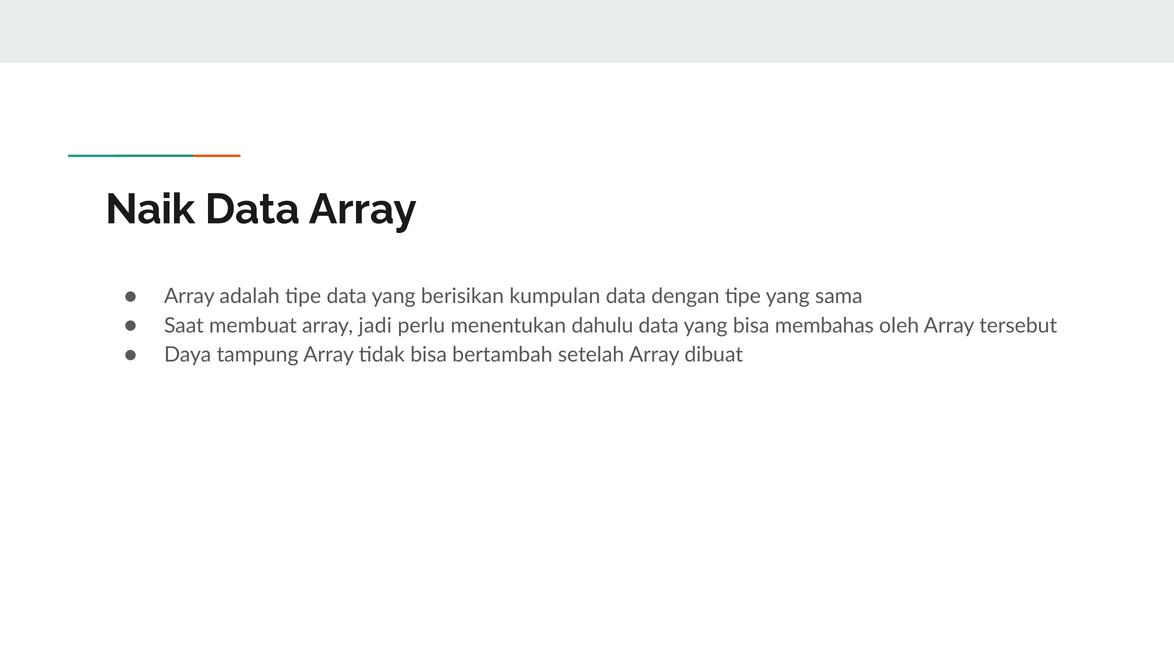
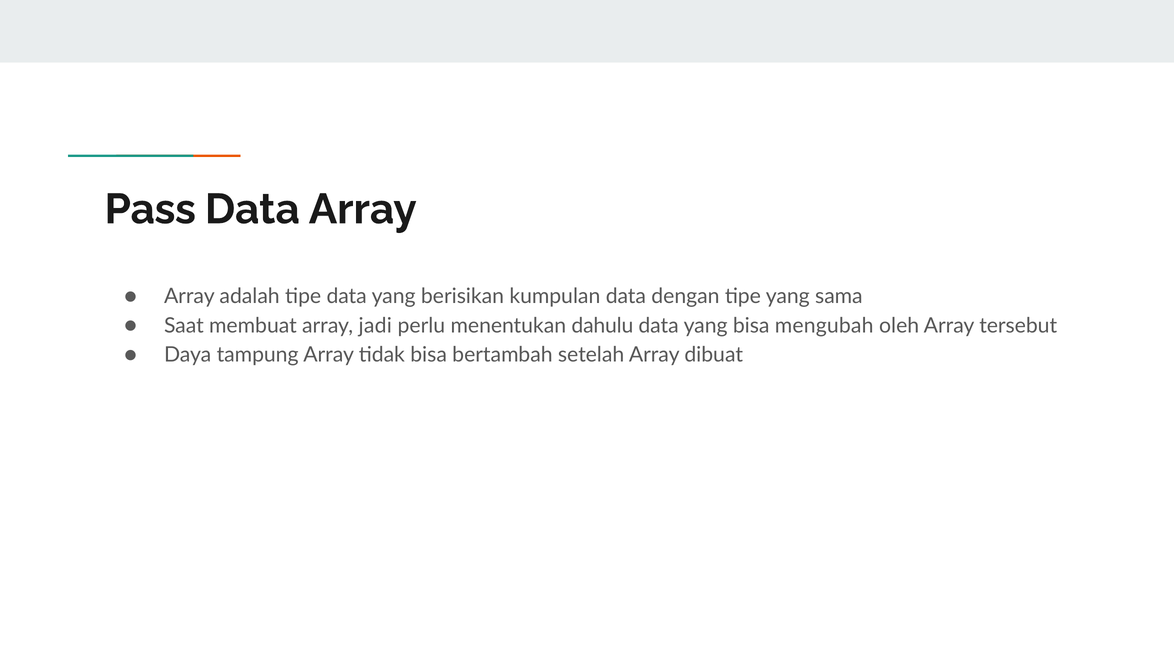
Naik: Naik -> Pass (150, 209)
membahas: membahas -> mengubah (824, 326)
